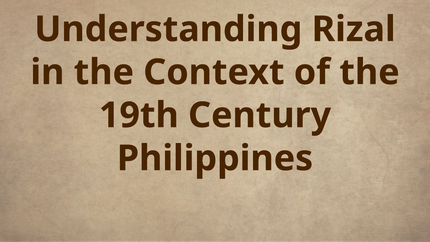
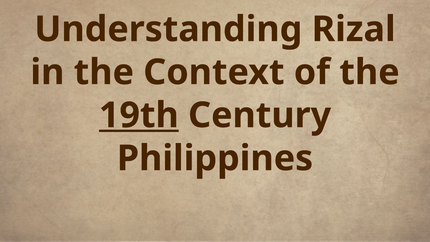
19th underline: none -> present (139, 115)
